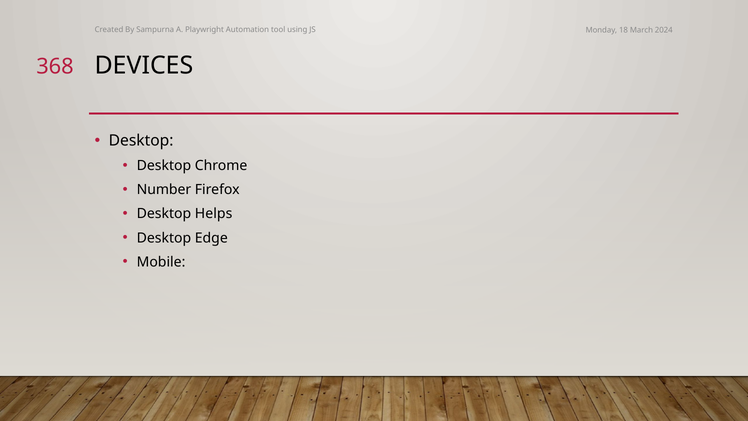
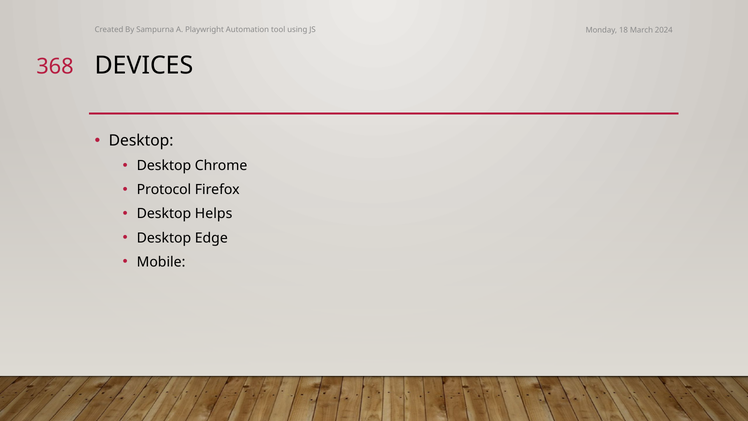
Number: Number -> Protocol (164, 190)
